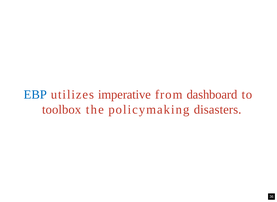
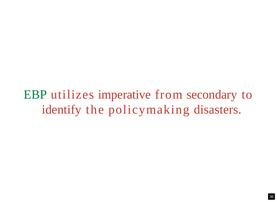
EBP colour: blue -> green (35, 95)
dashboard: dashboard -> secondary (212, 95)
toolbox: toolbox -> identify (62, 110)
